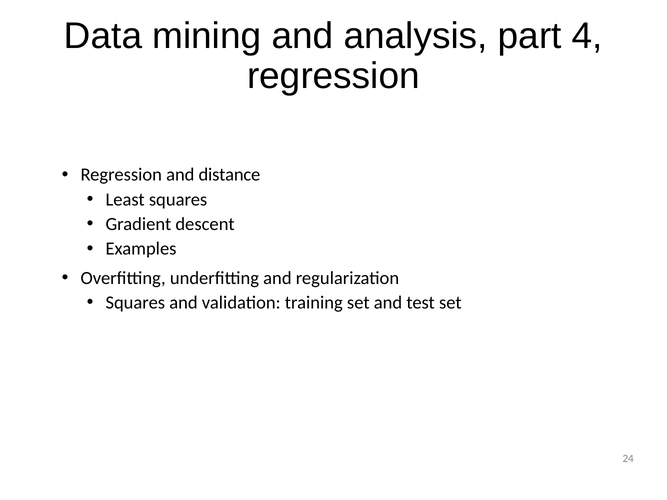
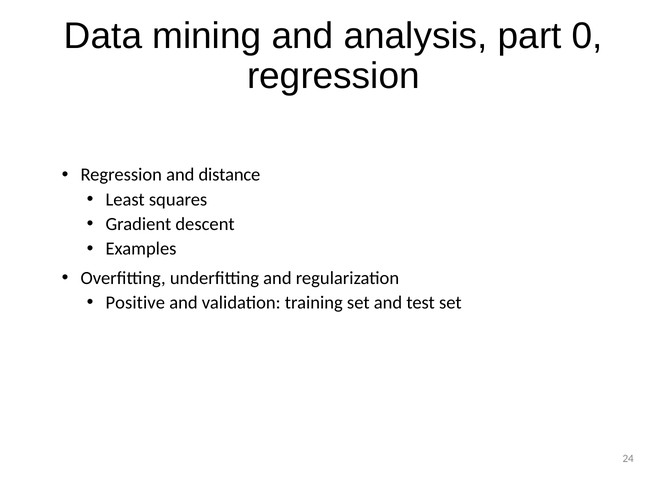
4: 4 -> 0 (587, 36)
Squares: Squares -> Positive (135, 303)
